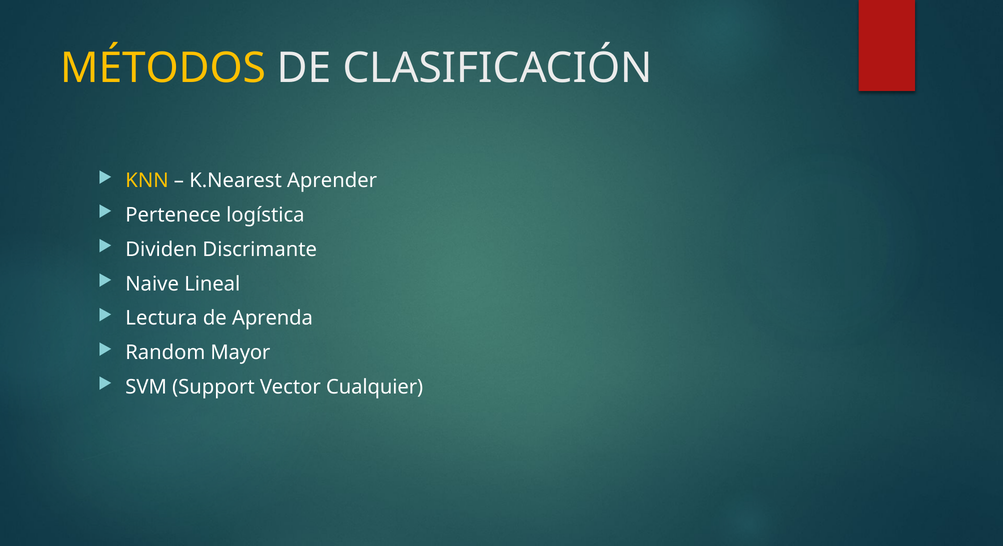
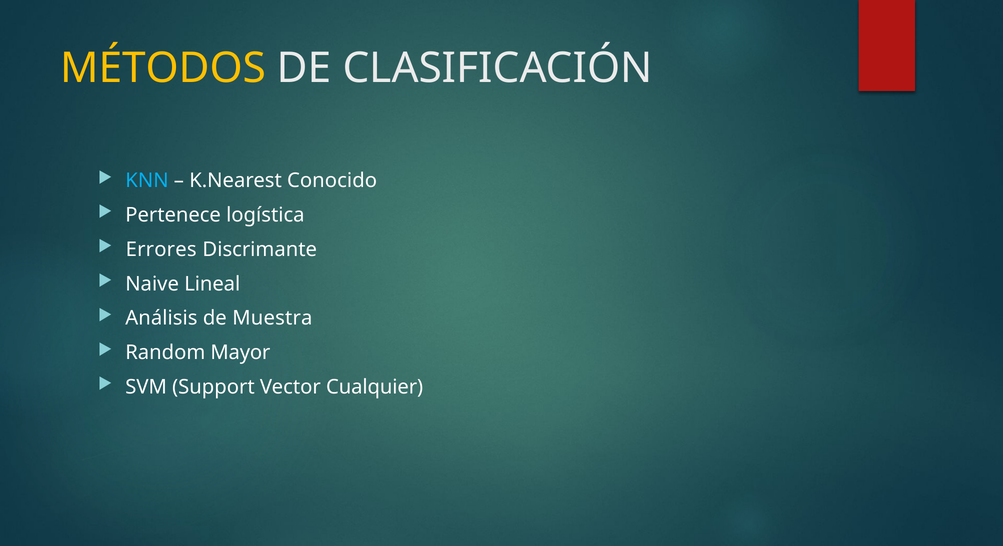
KNN colour: yellow -> light blue (147, 181)
Aprender: Aprender -> Conocido (332, 181)
Dividen: Dividen -> Errores (161, 249)
Lectura: Lectura -> Análisis (161, 318)
Aprenda: Aprenda -> Muestra (272, 318)
